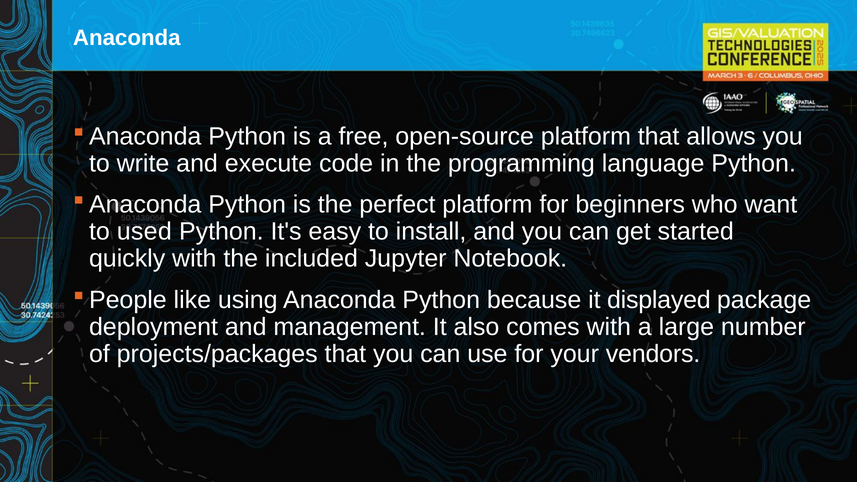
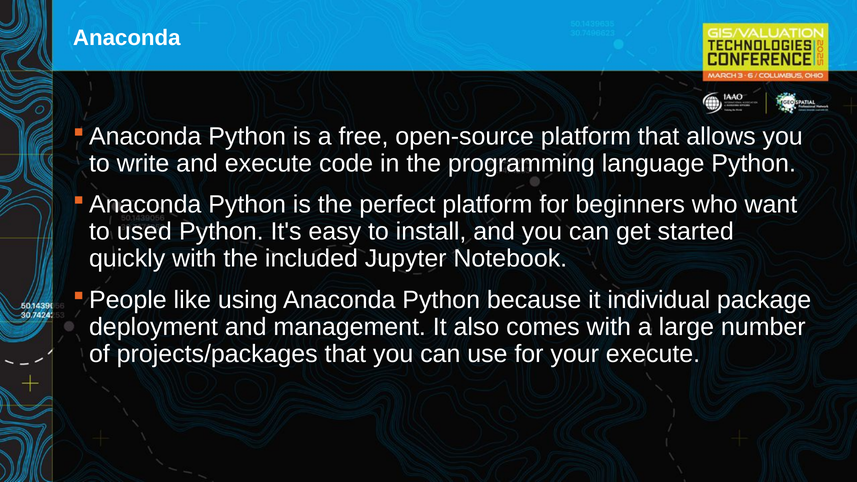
displayed: displayed -> individual (659, 300)
your vendors: vendors -> execute (653, 354)
